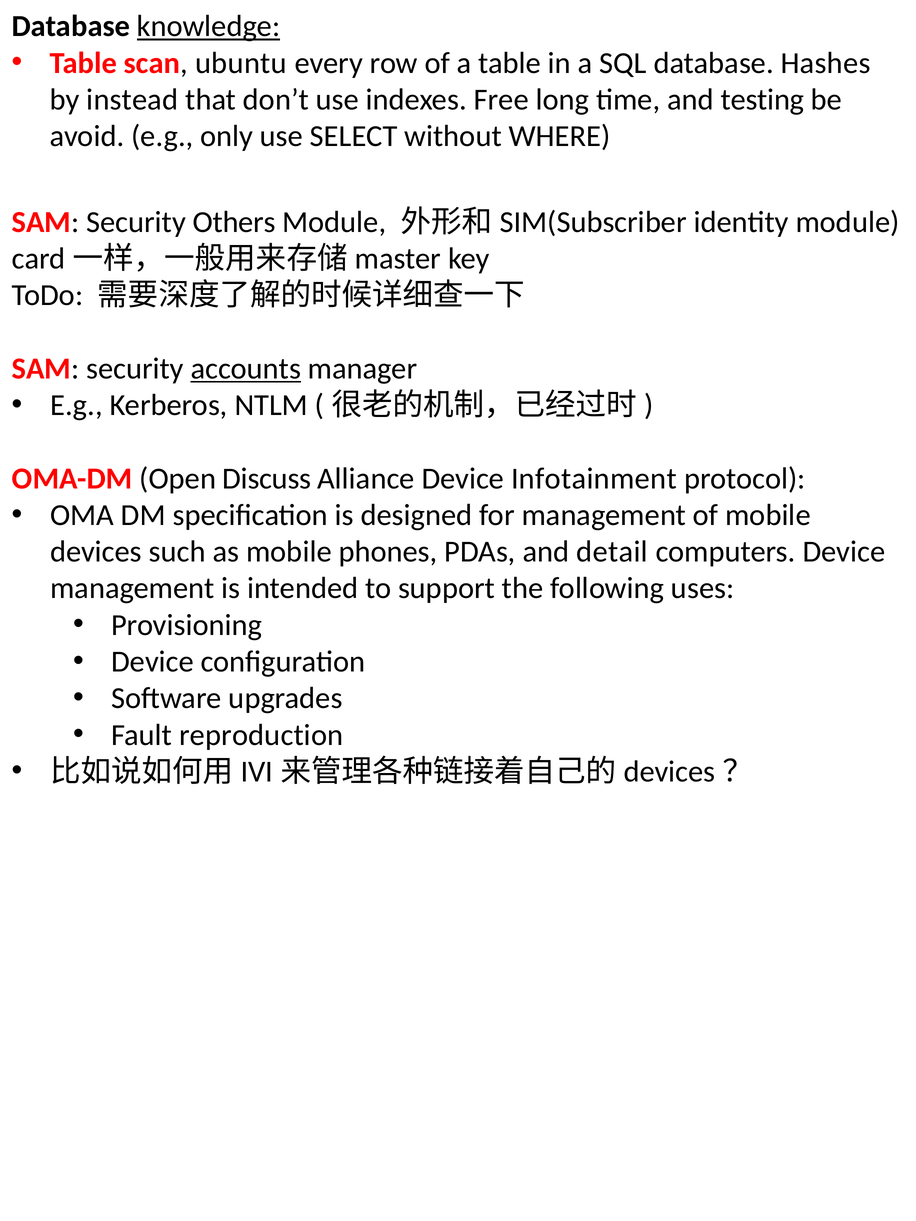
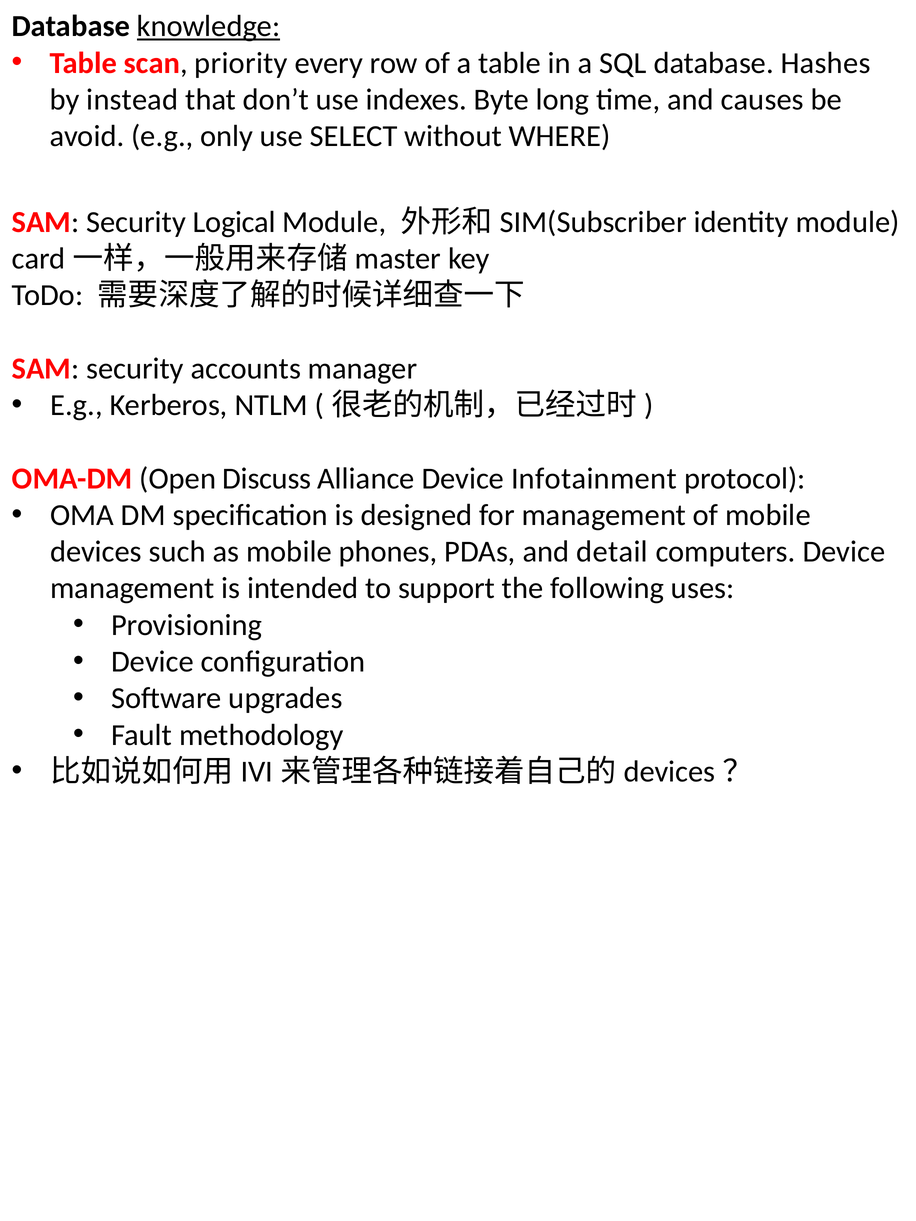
ubuntu: ubuntu -> priority (241, 63)
Free: Free -> Byte (501, 100)
testing: testing -> causes (762, 100)
Others: Others -> Logical (234, 222)
accounts underline: present -> none (246, 369)
reproduction: reproduction -> methodology (261, 735)
